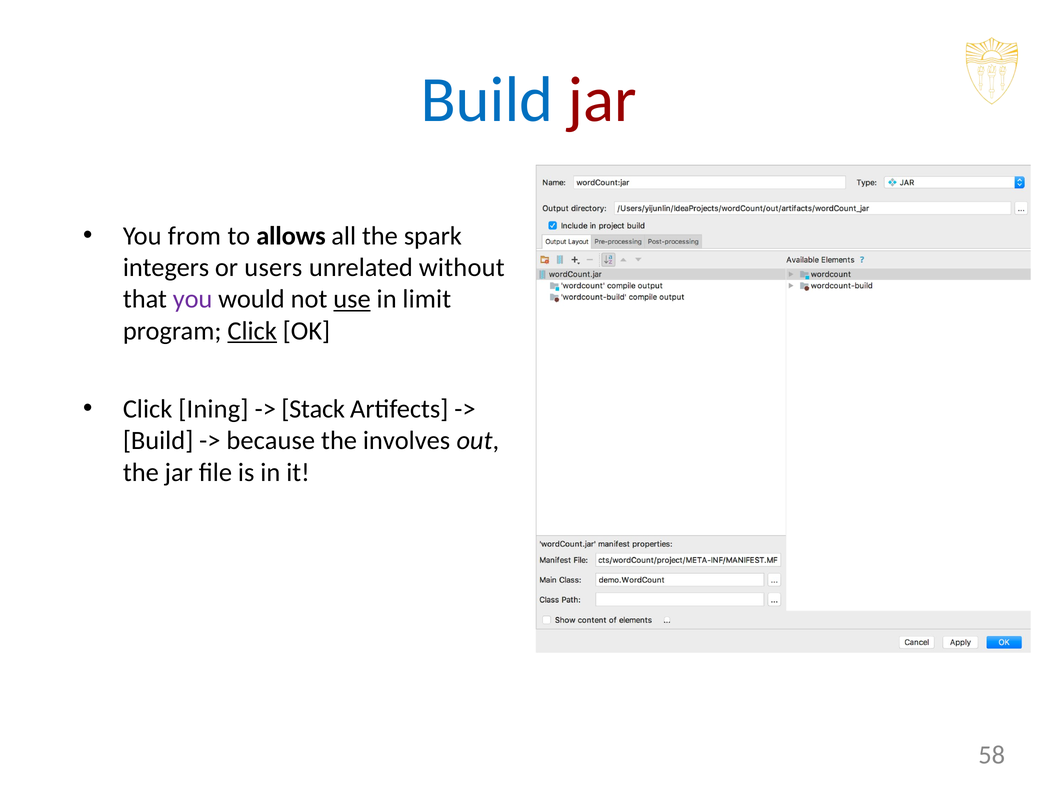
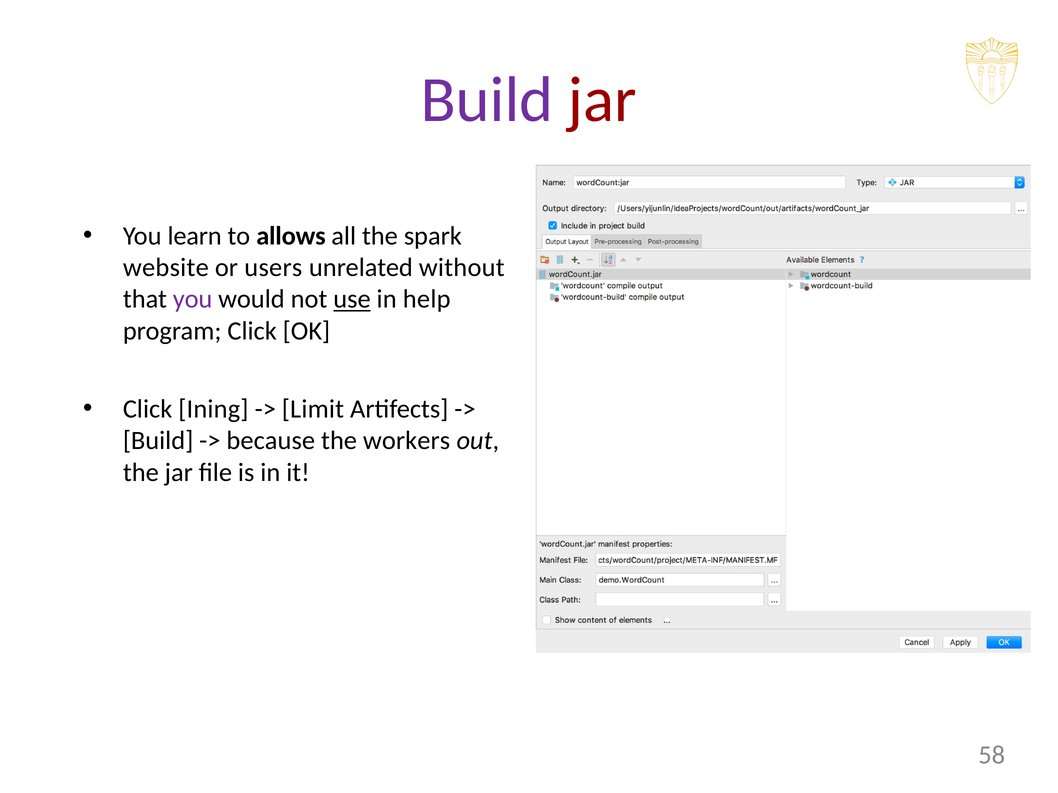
Build colour: blue -> purple (487, 100)
from: from -> learn (195, 236)
integers: integers -> website (166, 268)
limit: limit -> help (427, 299)
Click underline: present -> none (252, 331)
Stack: Stack -> Limit (313, 409)
involves: involves -> workers (407, 441)
